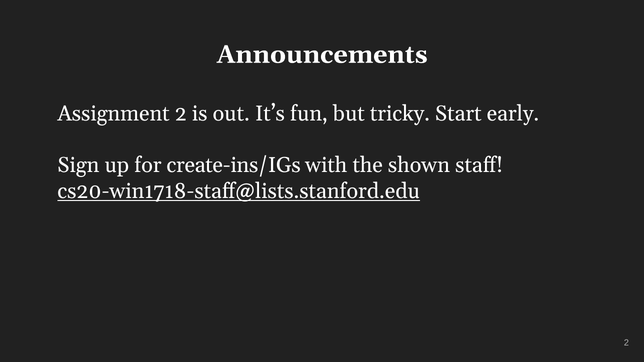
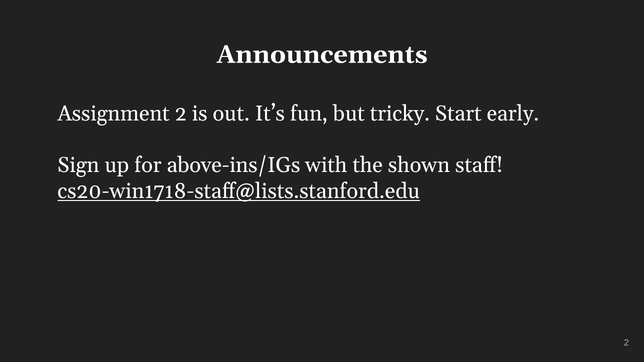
create-ins/IGs: create-ins/IGs -> above-ins/IGs (234, 165)
